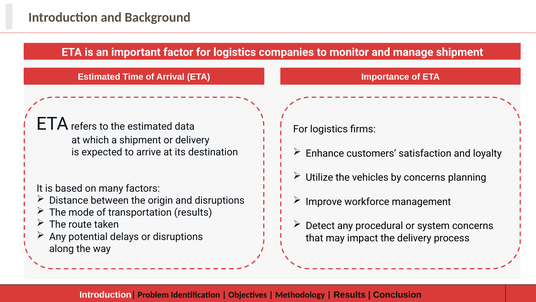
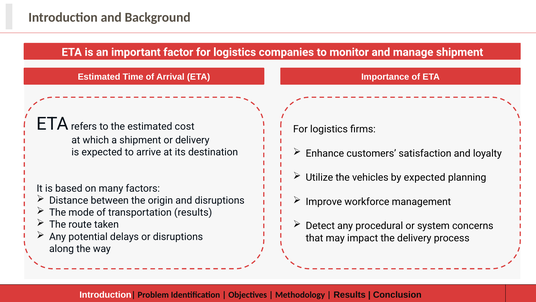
data: data -> cost (185, 126)
by concerns: concerns -> expected (425, 177)
